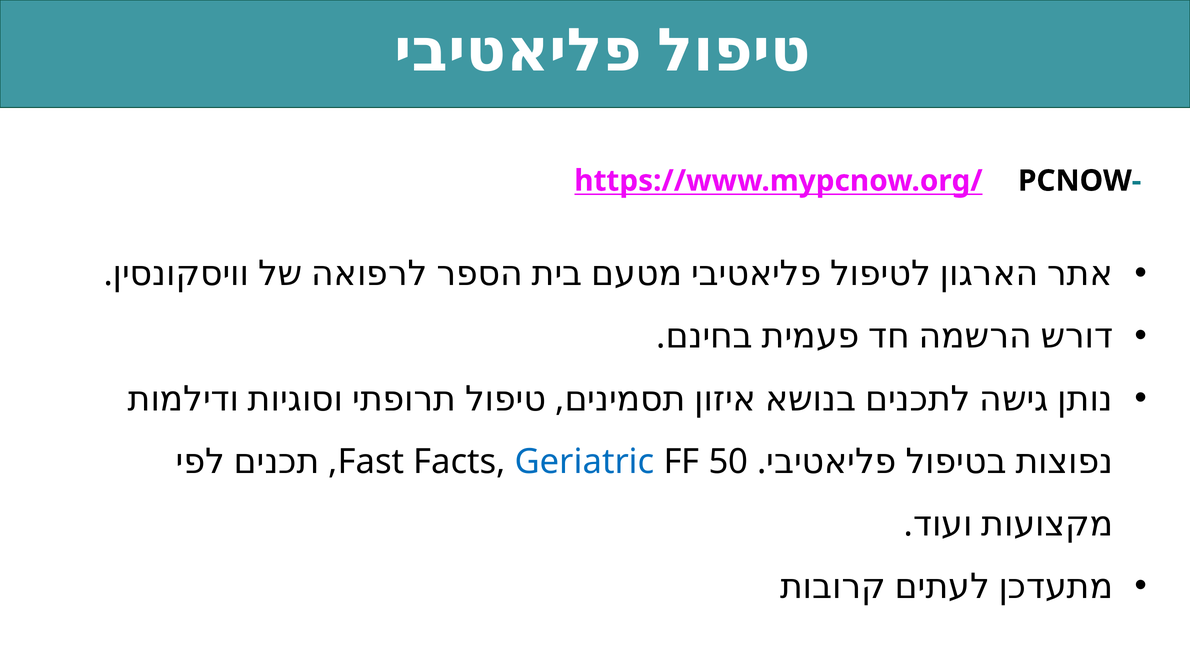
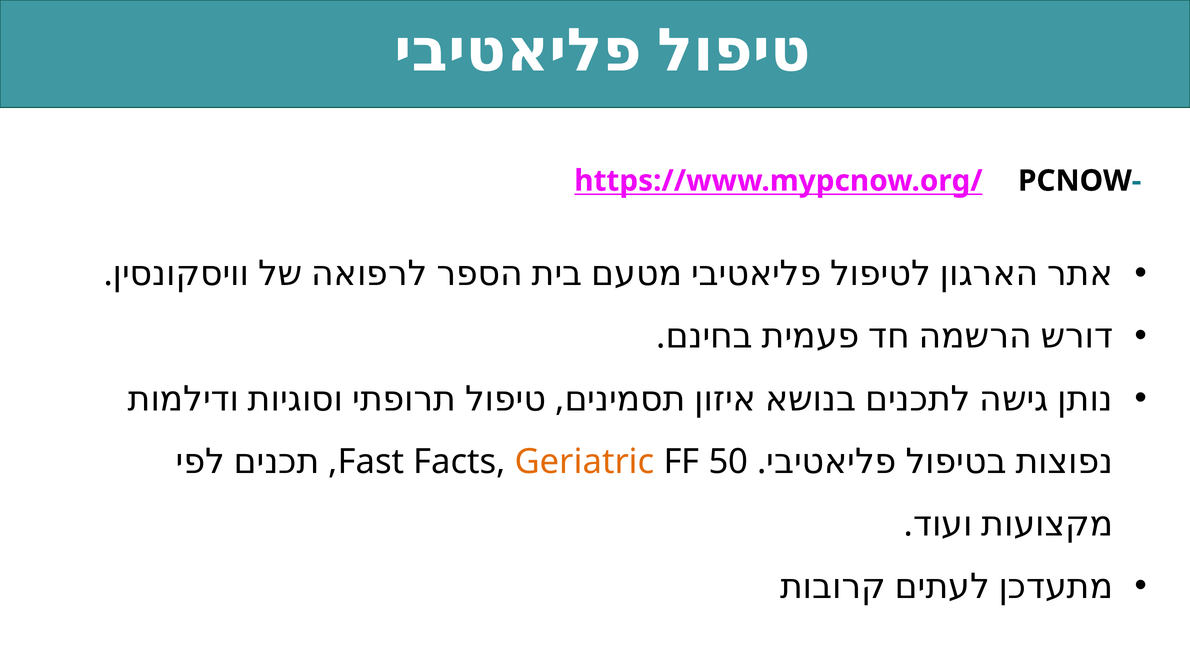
Geriatric colour: blue -> orange (585, 461)
